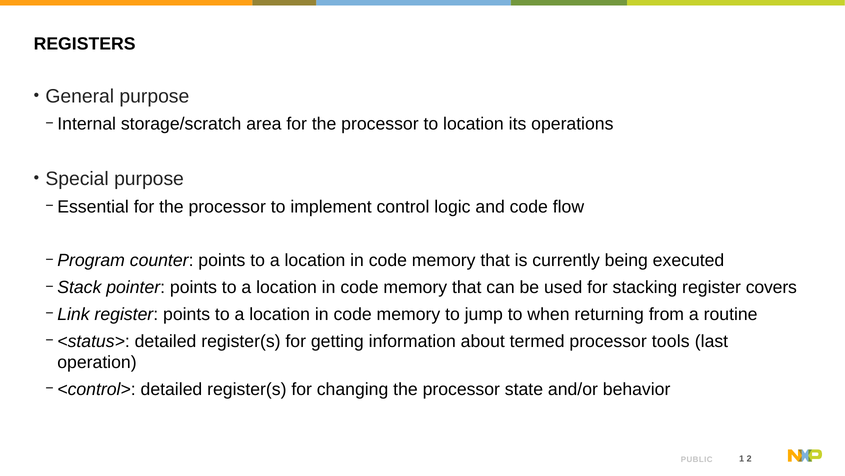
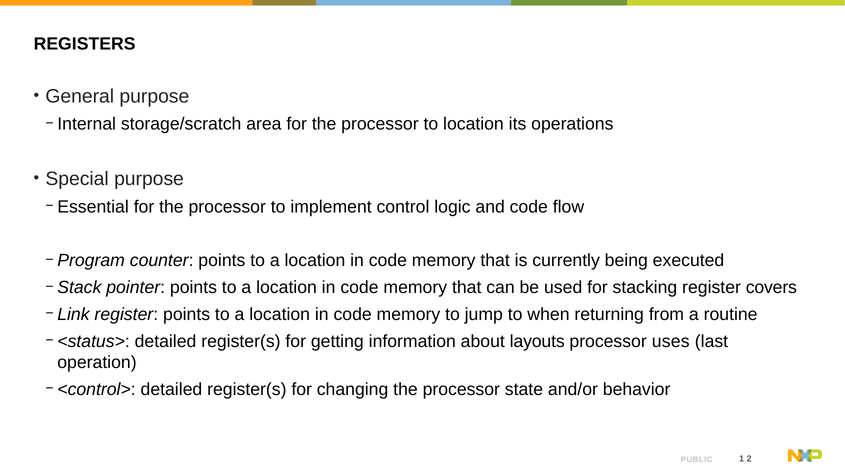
termed: termed -> layouts (537, 341)
tools: tools -> uses (671, 341)
